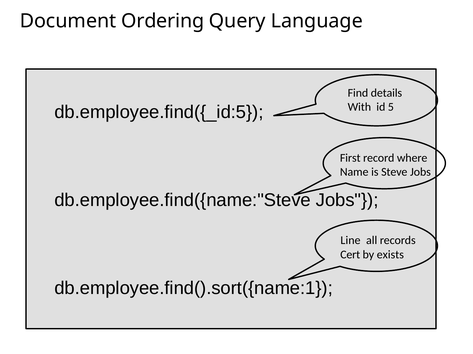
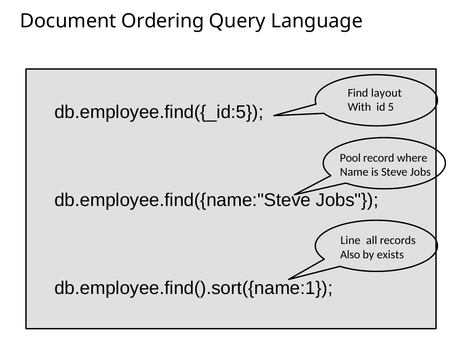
details: details -> layout (386, 93)
First: First -> Pool (350, 158)
Cert: Cert -> Also (350, 255)
